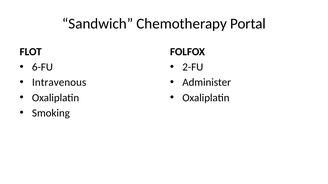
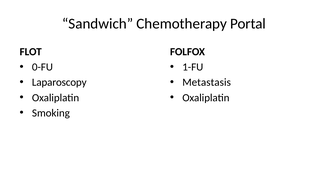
6-FU: 6-FU -> 0-FU (42, 67)
2-FU: 2-FU -> 1-FU (193, 67)
Intravenous: Intravenous -> Laparoscopy (59, 83)
Administer: Administer -> Metastasis (207, 83)
